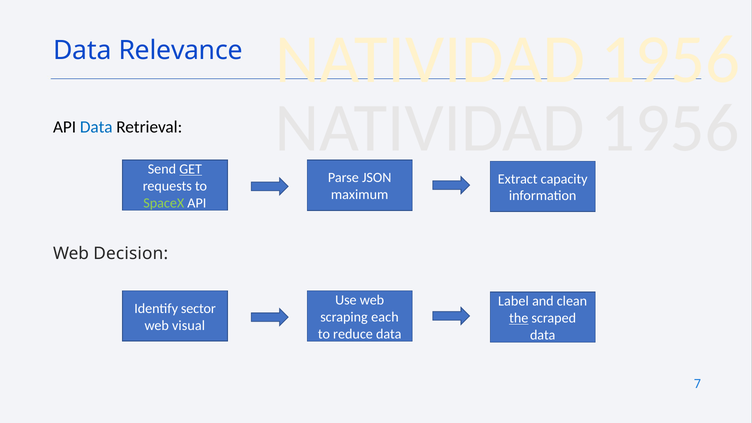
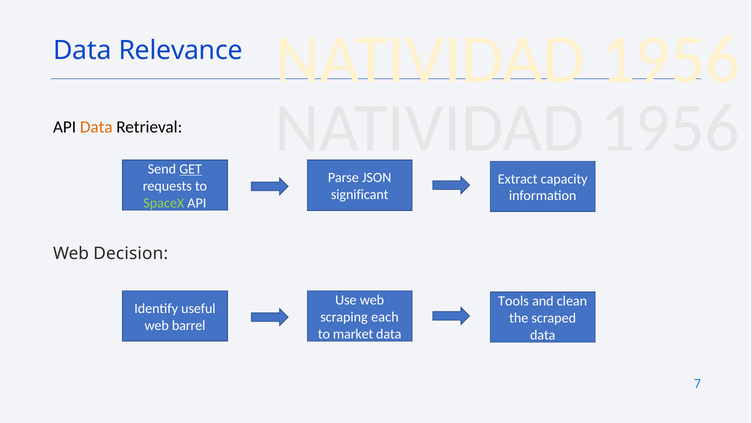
Data colour: blue -> orange (96, 127)
maximum: maximum -> significant (360, 195)
Label: Label -> Tools (513, 301)
sector: sector -> useful (198, 308)
the underline: present -> none (519, 318)
visual: visual -> barrel (189, 325)
reduce: reduce -> market (353, 334)
